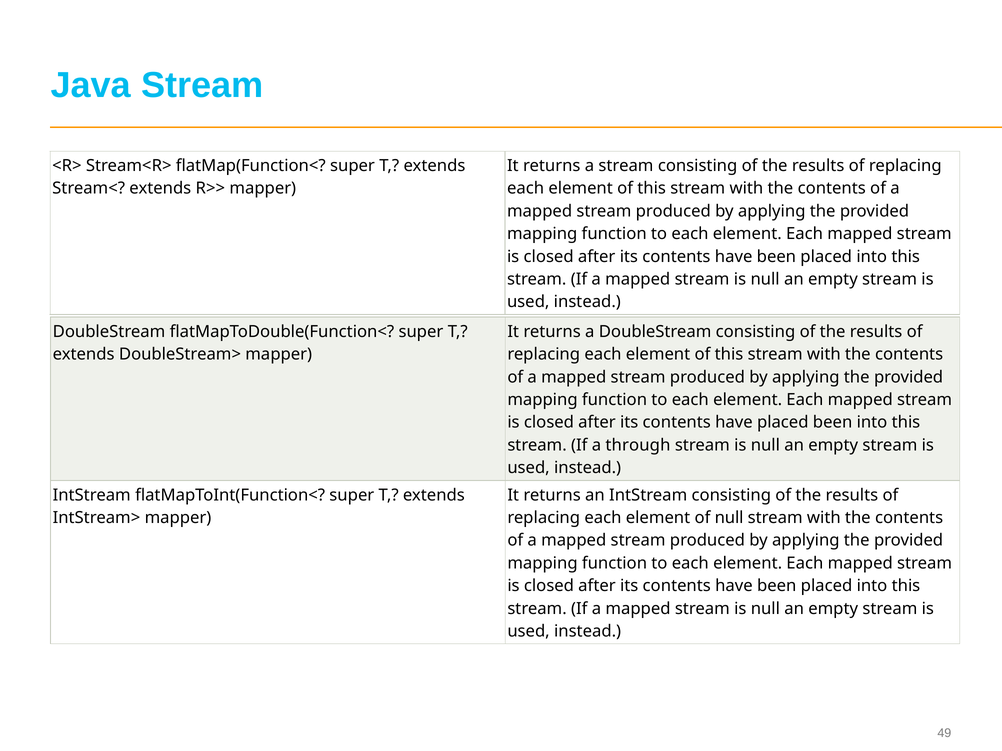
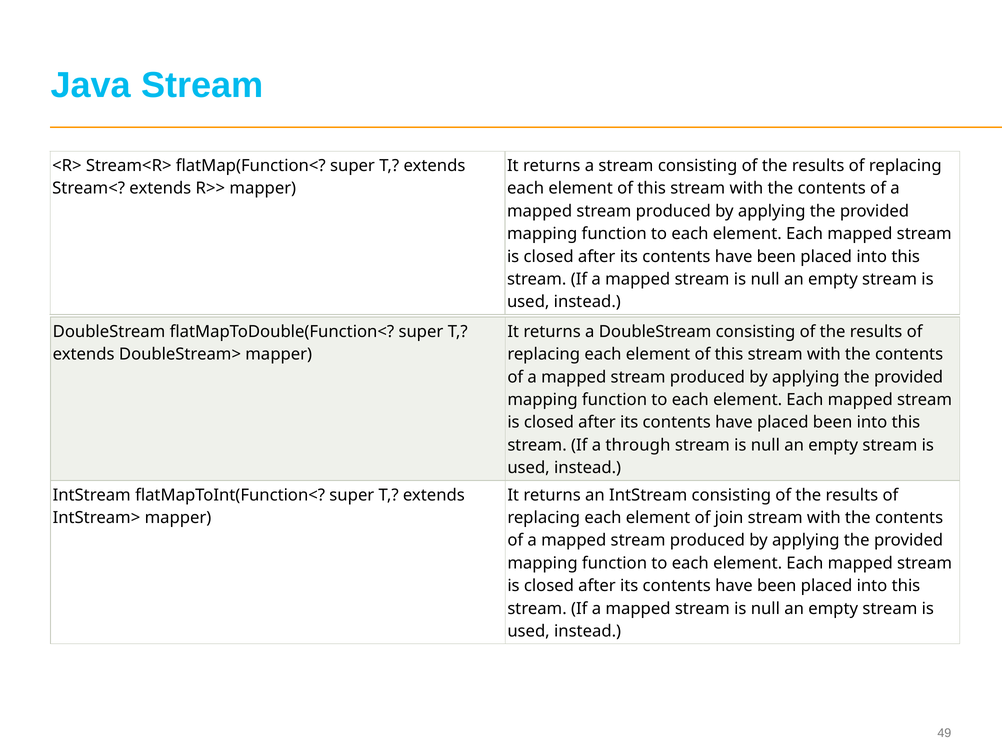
of null: null -> join (729, 518)
